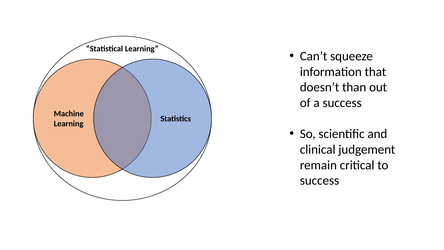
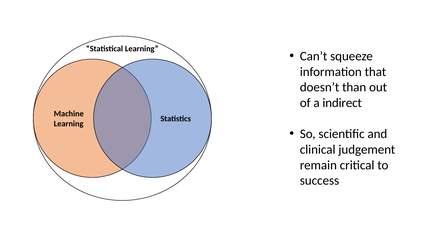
a success: success -> indirect (342, 103)
